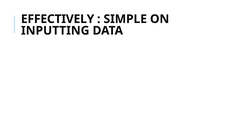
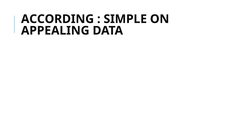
EFFECTIVELY: EFFECTIVELY -> ACCORDING (58, 19)
INPUTTING: INPUTTING -> APPEALING (55, 30)
